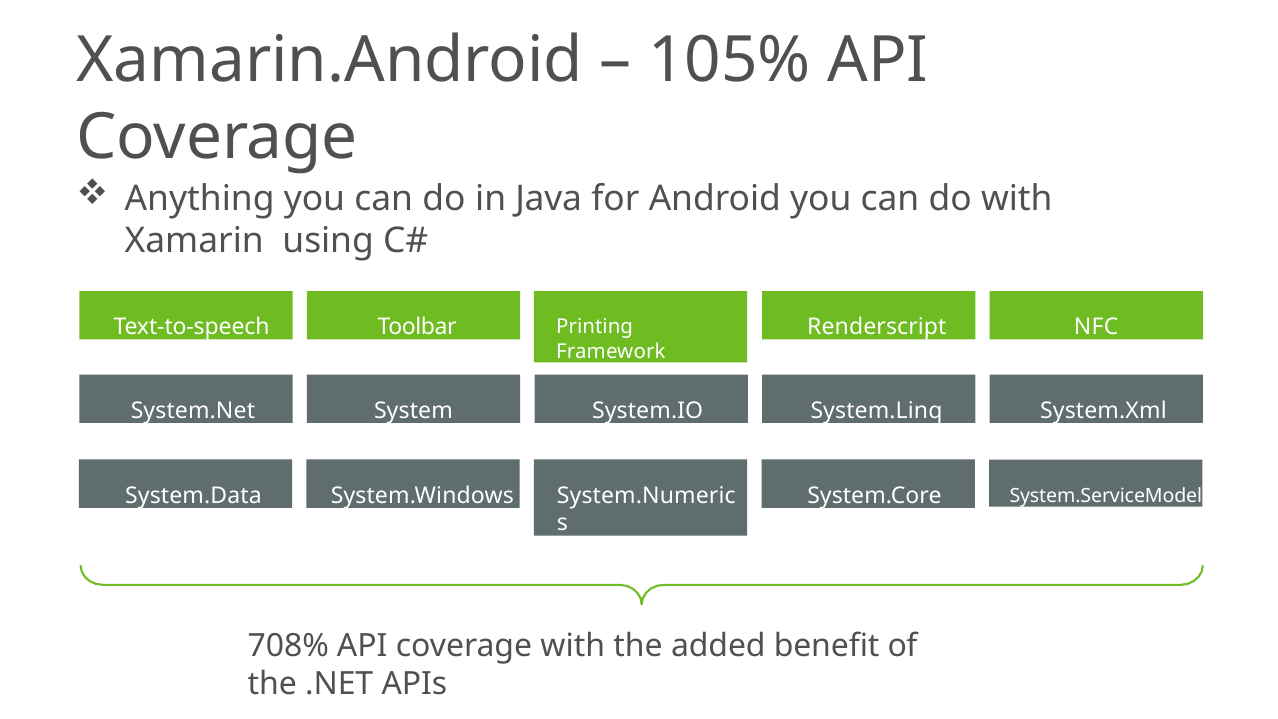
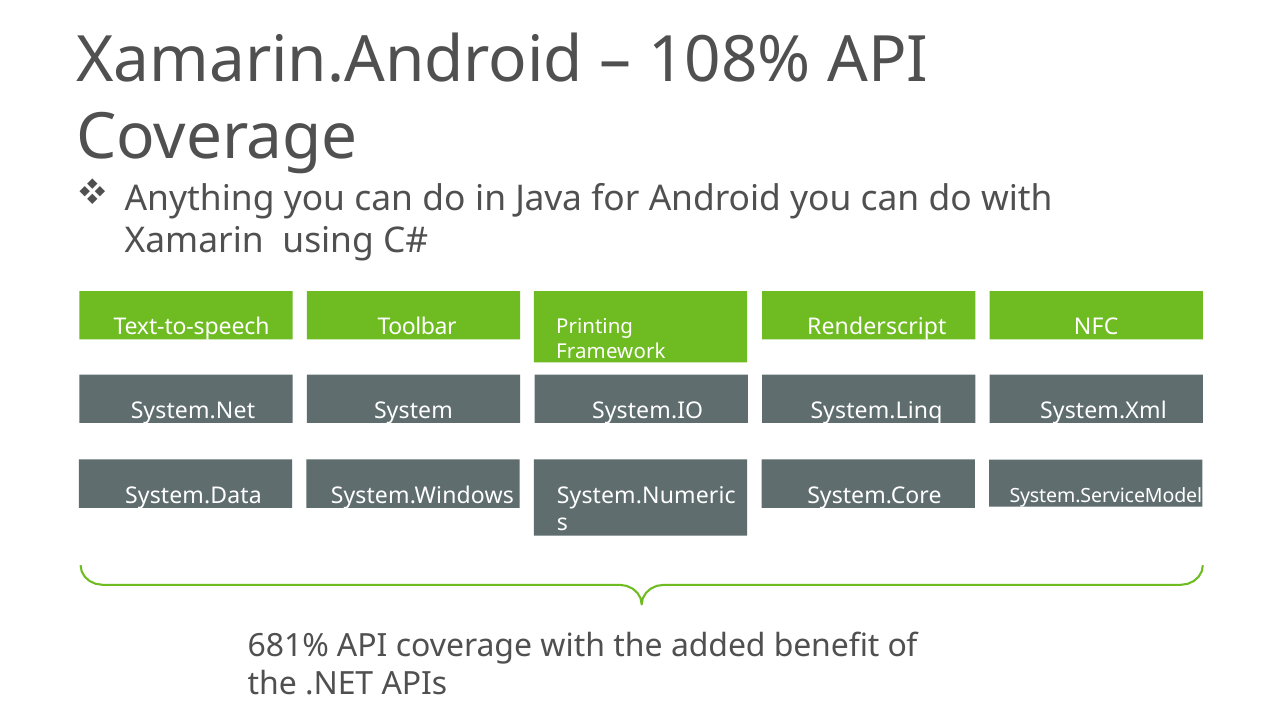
105%: 105% -> 108% (730, 61)
708%: 708% -> 681% (288, 645)
